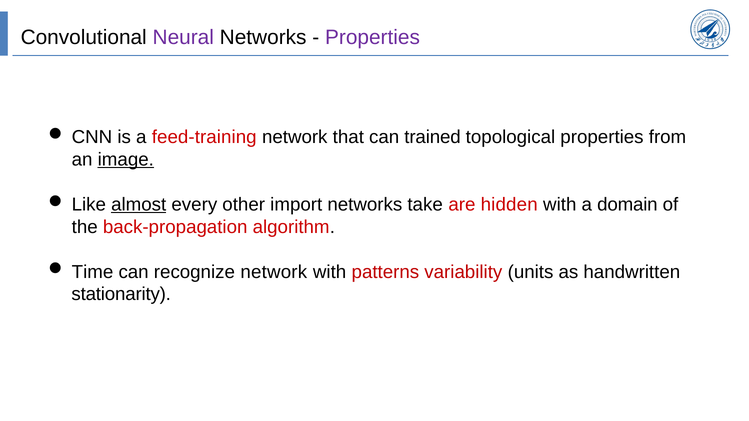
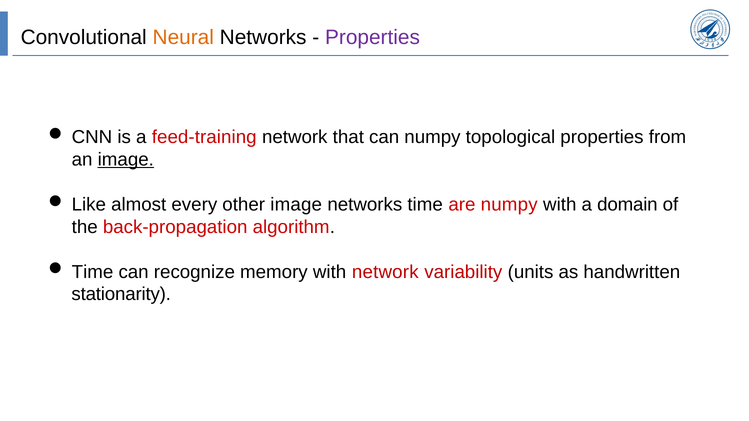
Neural colour: purple -> orange (183, 38)
can trained: trained -> numpy (432, 137)
almost underline: present -> none (139, 205)
other import: import -> image (296, 205)
networks take: take -> time (425, 205)
are hidden: hidden -> numpy (509, 205)
recognize network: network -> memory (274, 272)
with patterns: patterns -> network (385, 272)
